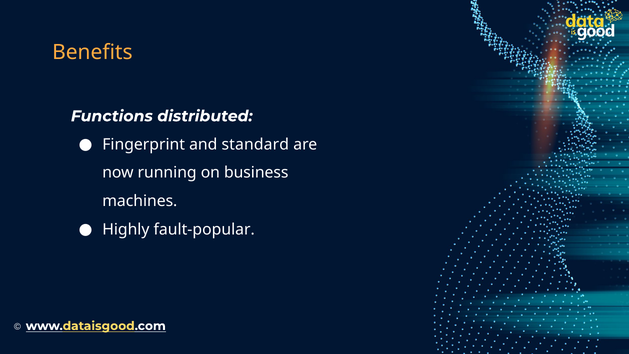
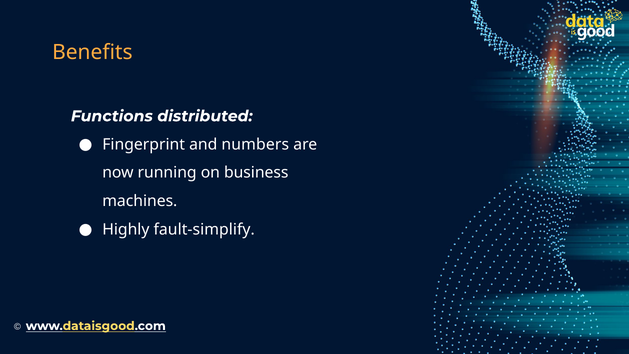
standard: standard -> numbers (255, 144)
fault-popular: fault-popular -> fault-simplify (204, 229)
